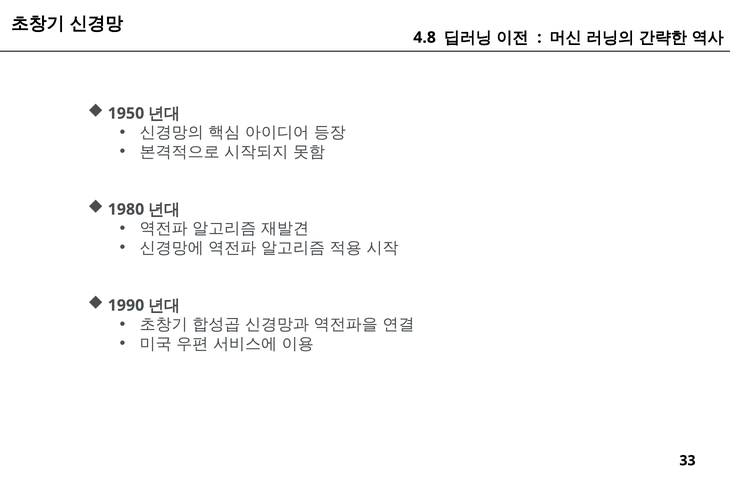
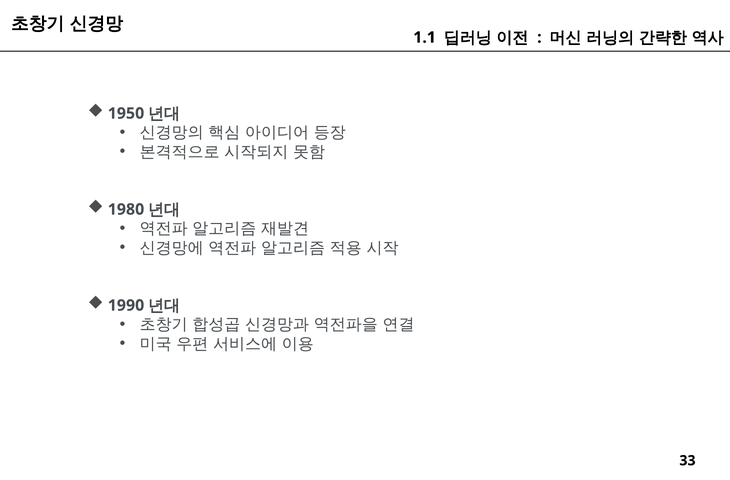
4.8: 4.8 -> 1.1 (425, 37)
